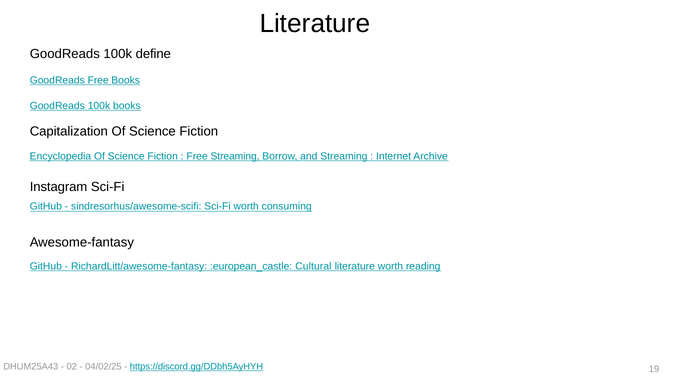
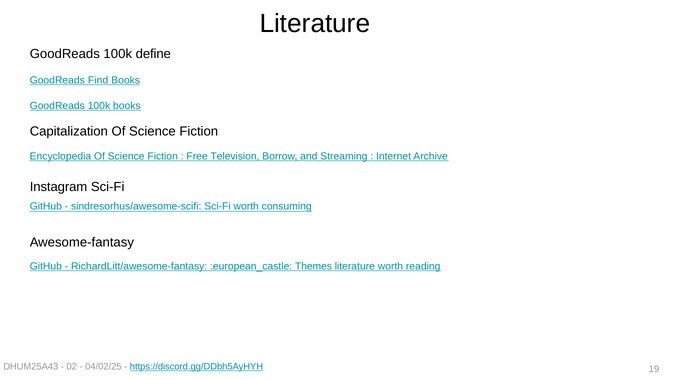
GoodReads Free: Free -> Find (98, 80)
Free Streaming: Streaming -> Television (235, 156)
Cultural: Cultural -> Themes (314, 266)
